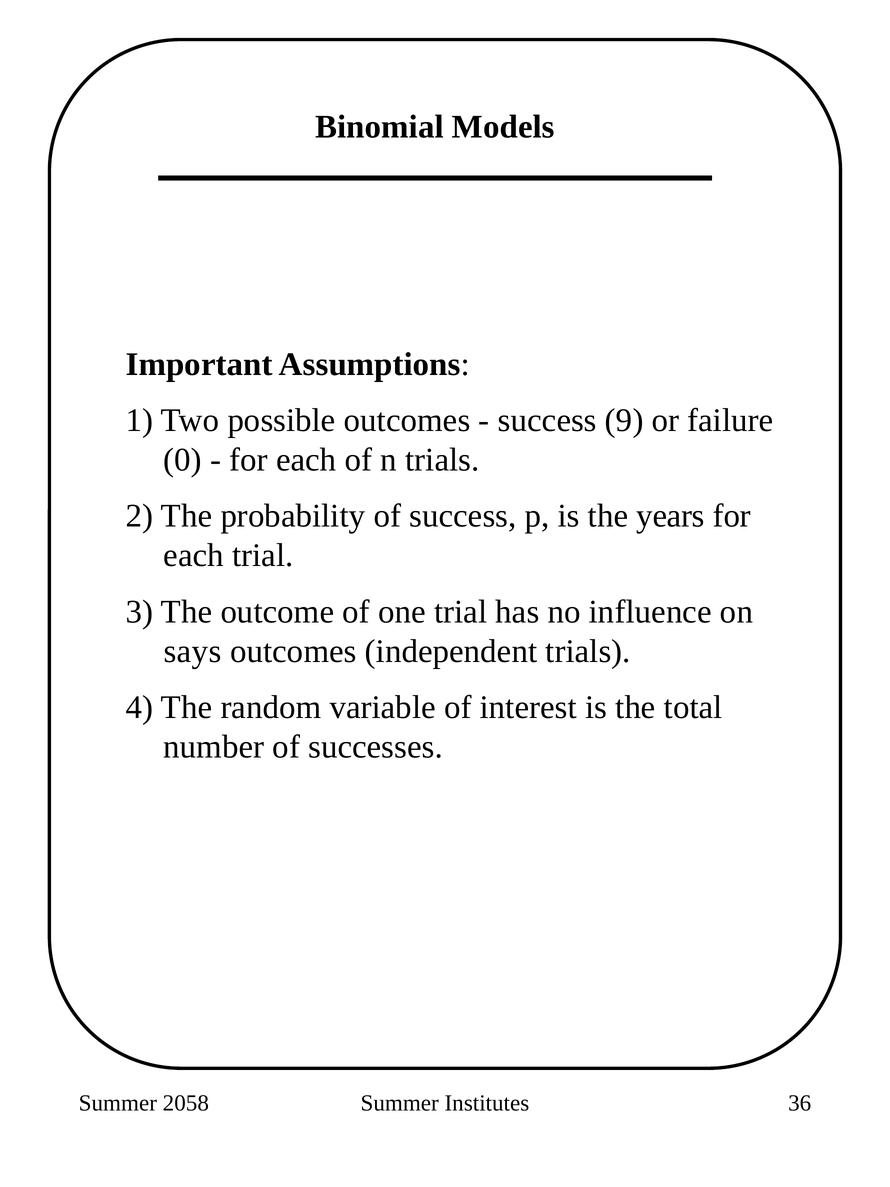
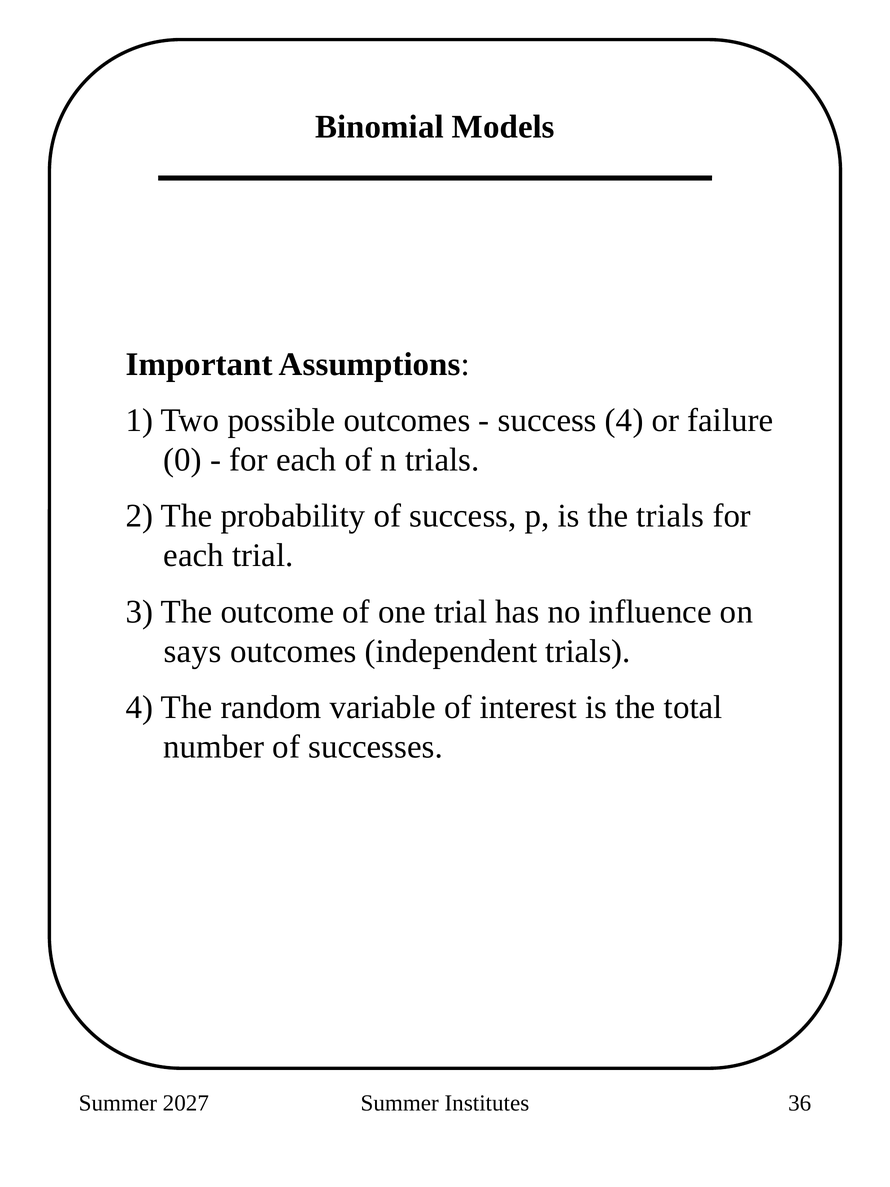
success 9: 9 -> 4 (624, 420)
the years: years -> trials (670, 516)
2058: 2058 -> 2027 (186, 1103)
